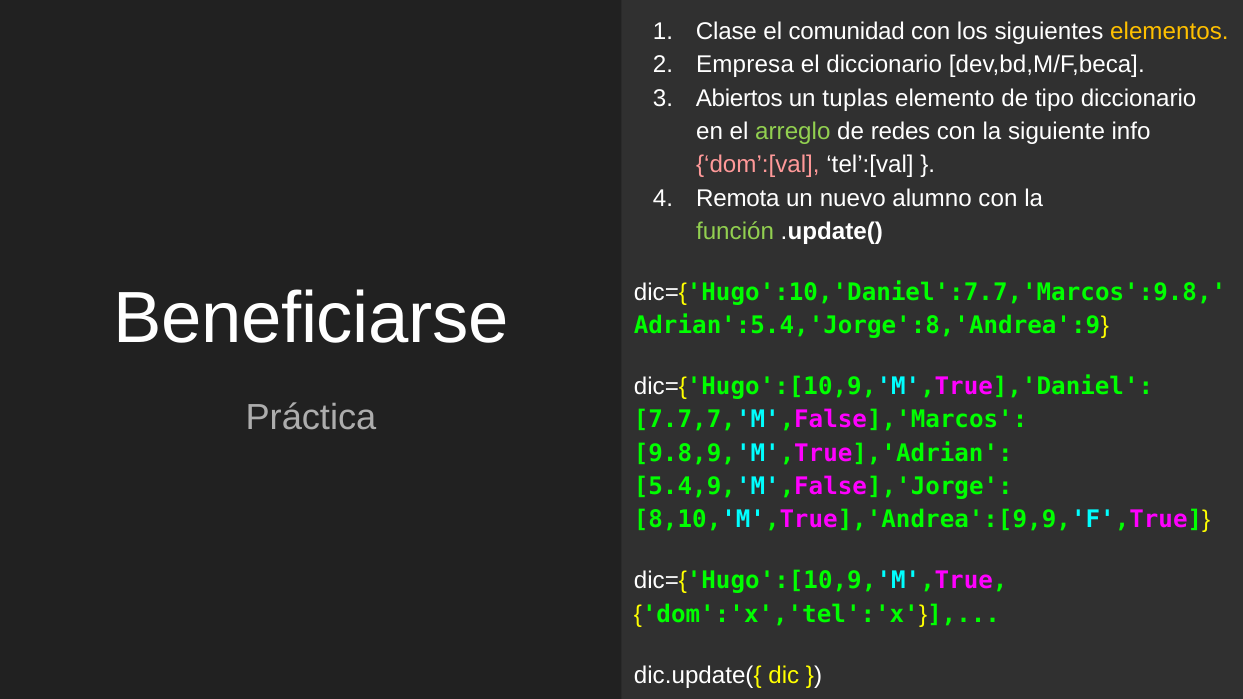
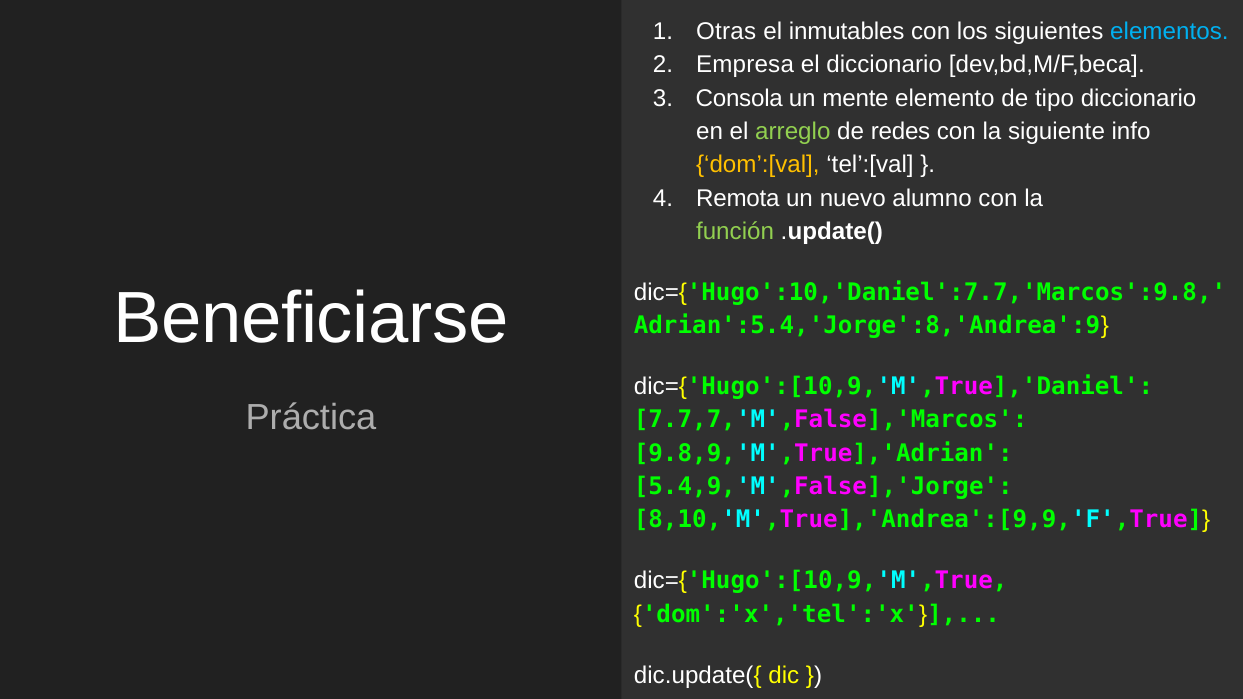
Clase: Clase -> Otras (726, 32)
comunidad: comunidad -> inmutables (847, 32)
elementos colour: yellow -> light blue (1169, 32)
Abiertos: Abiertos -> Consola (739, 98)
tuplas: tuplas -> mente (856, 98)
dom’:[val colour: pink -> yellow (758, 165)
